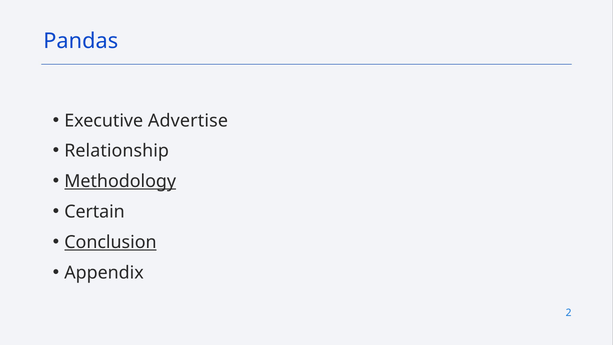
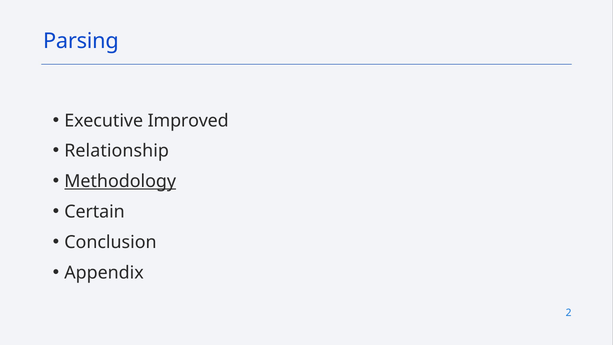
Pandas: Pandas -> Parsing (81, 41)
Advertise: Advertise -> Improved (188, 121)
Conclusion underline: present -> none (110, 242)
